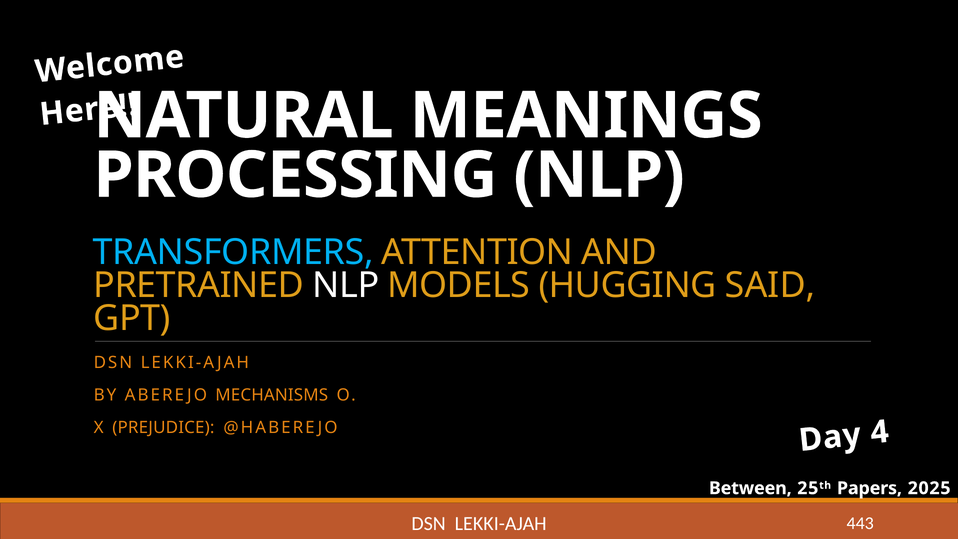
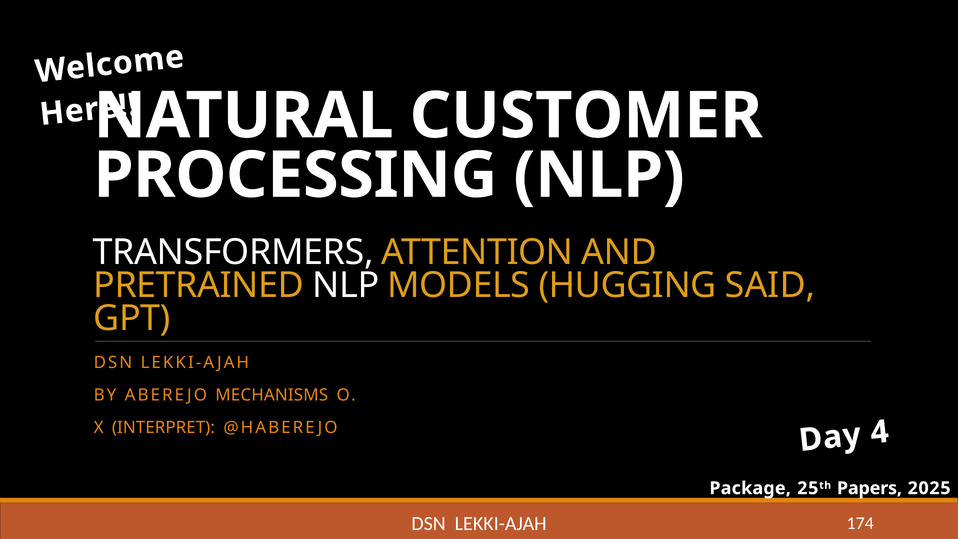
MEANINGS: MEANINGS -> CUSTOMER (586, 116)
TRANSFORMERS colour: light blue -> white (233, 253)
PREJUDICE: PREJUDICE -> INTERPRET (163, 427)
Between: Between -> Package (750, 488)
443: 443 -> 174 (860, 523)
